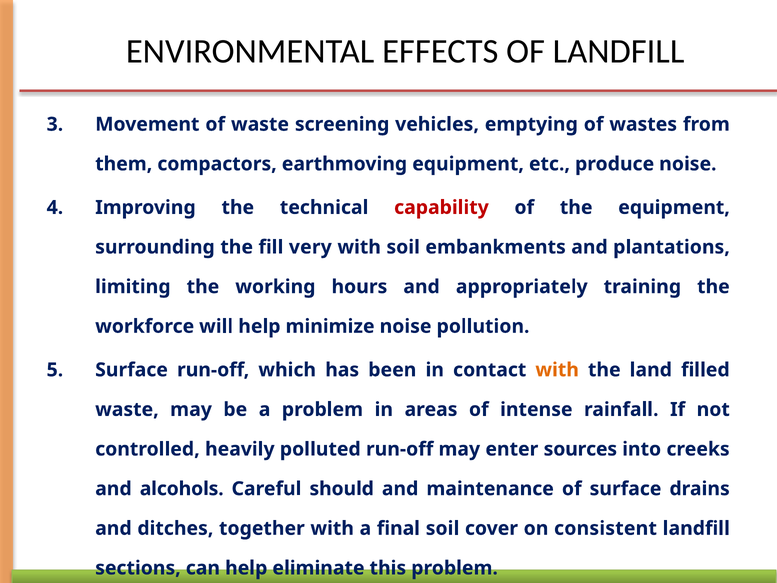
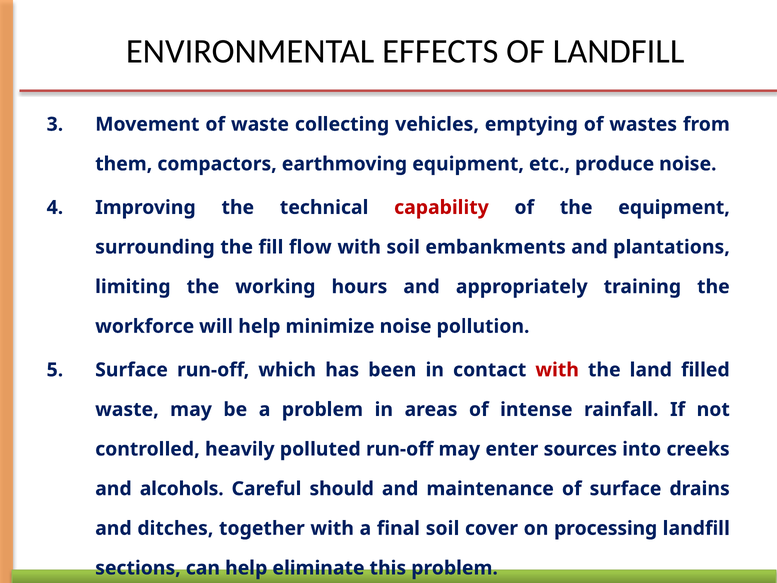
screening: screening -> collecting (342, 124)
very: very -> flow (310, 247)
with colour: orange -> red (557, 370)
consistent: consistent -> processing (606, 528)
